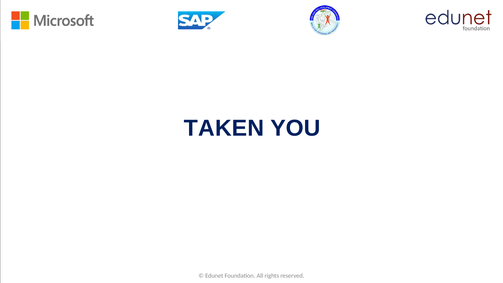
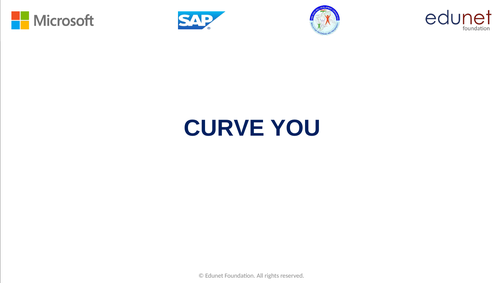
TAKEN: TAKEN -> CURVE (224, 128)
